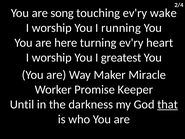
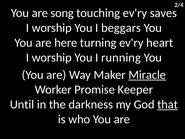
wake: wake -> saves (163, 13)
running: running -> beggars (121, 28)
greatest: greatest -> running (121, 57)
Miracle underline: none -> present (147, 75)
